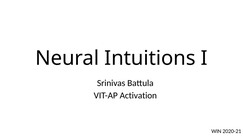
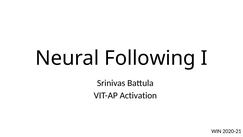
Intuitions: Intuitions -> Following (150, 58)
